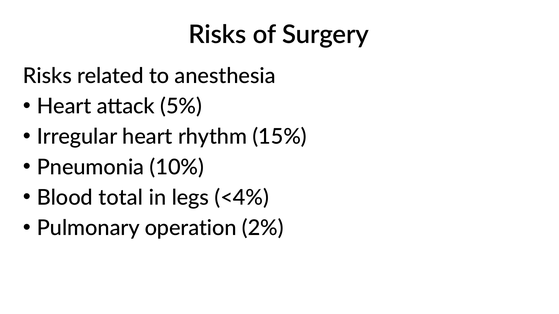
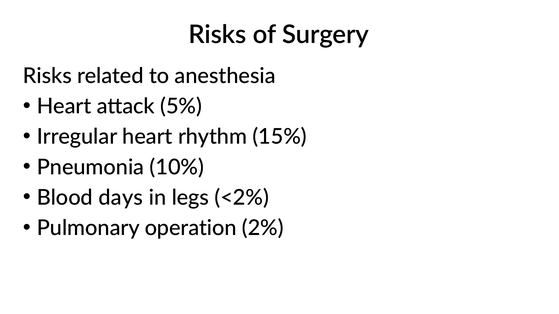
total: total -> days (121, 198)
<4%: <4% -> <2% (242, 198)
